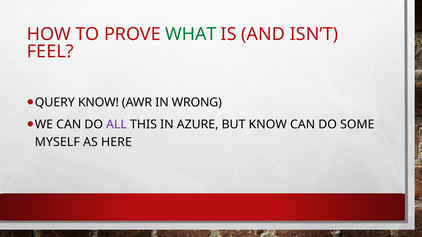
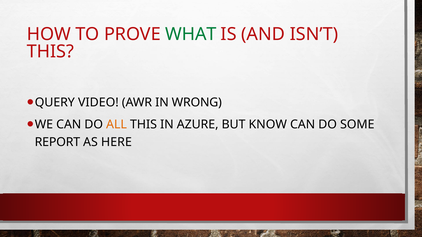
FEEL: FEEL -> THIS (50, 52)
QUERY KNOW: KNOW -> VIDEO (98, 103)
ALL colour: purple -> orange (117, 125)
MYSELF: MYSELF -> REPORT (57, 142)
